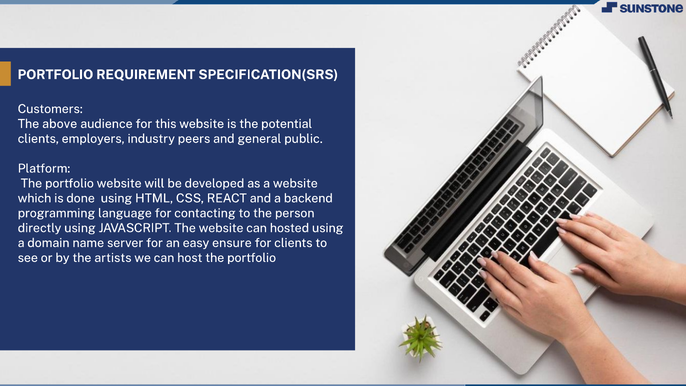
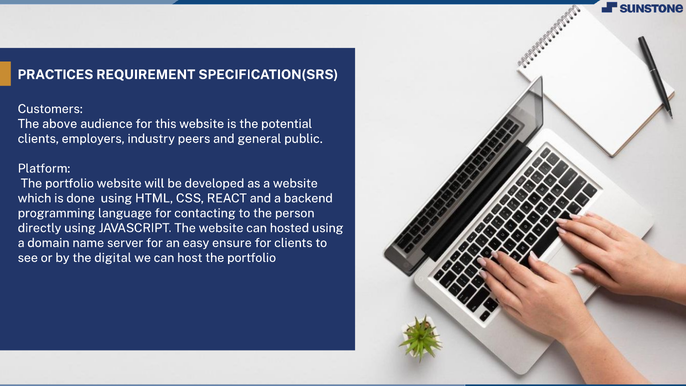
PORTFOLIO: PORTFOLIO -> PRACTICES (55, 75)
artists: artists -> digital (113, 258)
